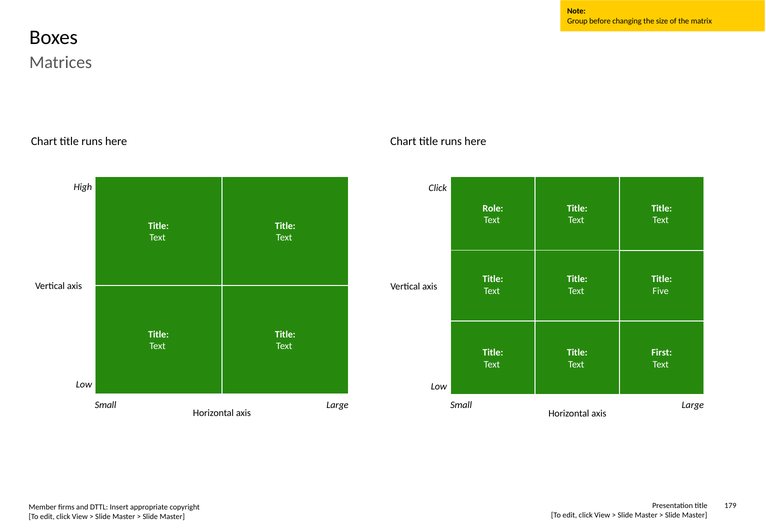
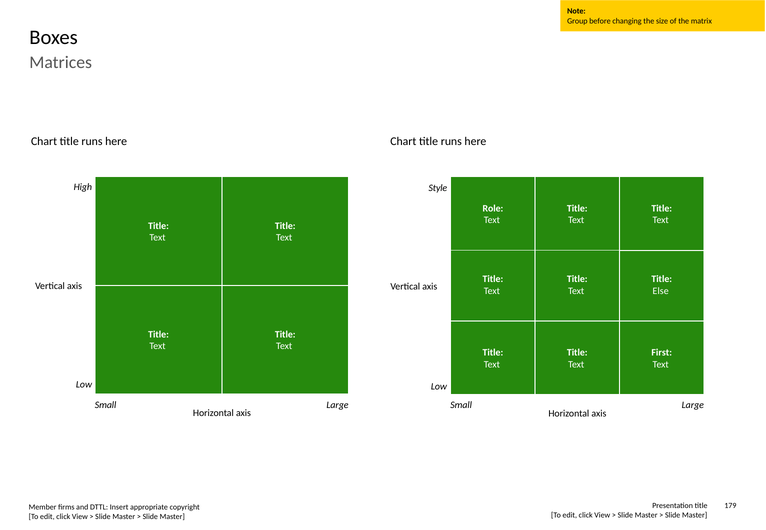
Click: Click -> Style (438, 188)
Five: Five -> Else (661, 291)
